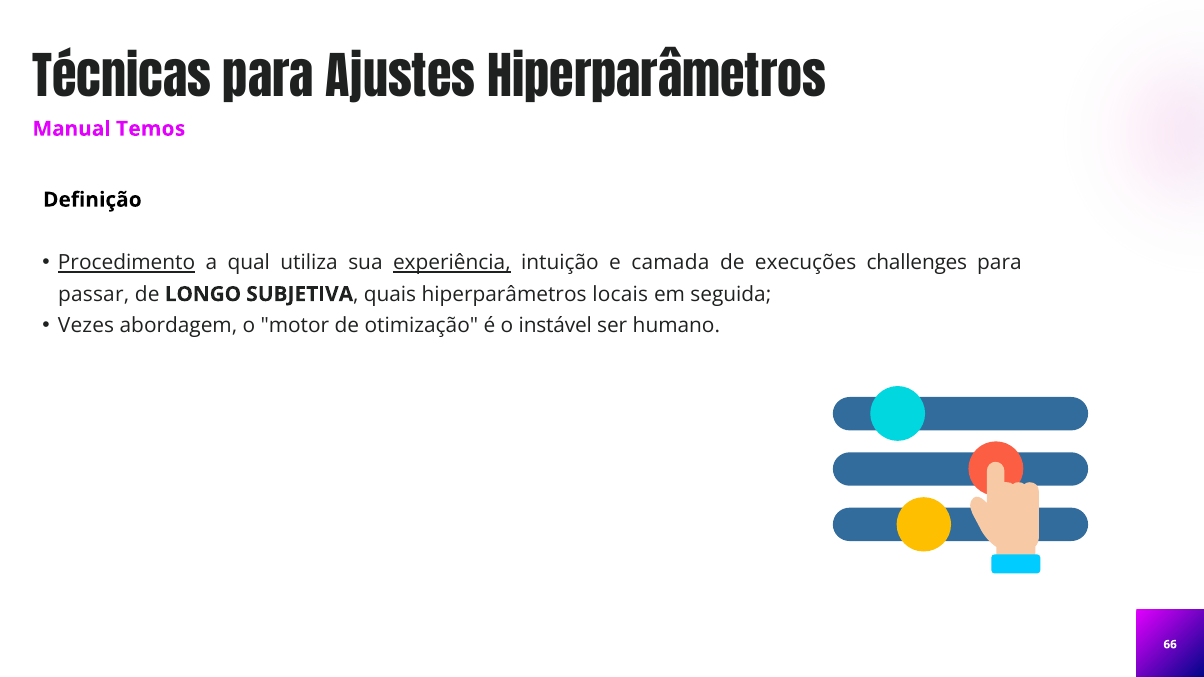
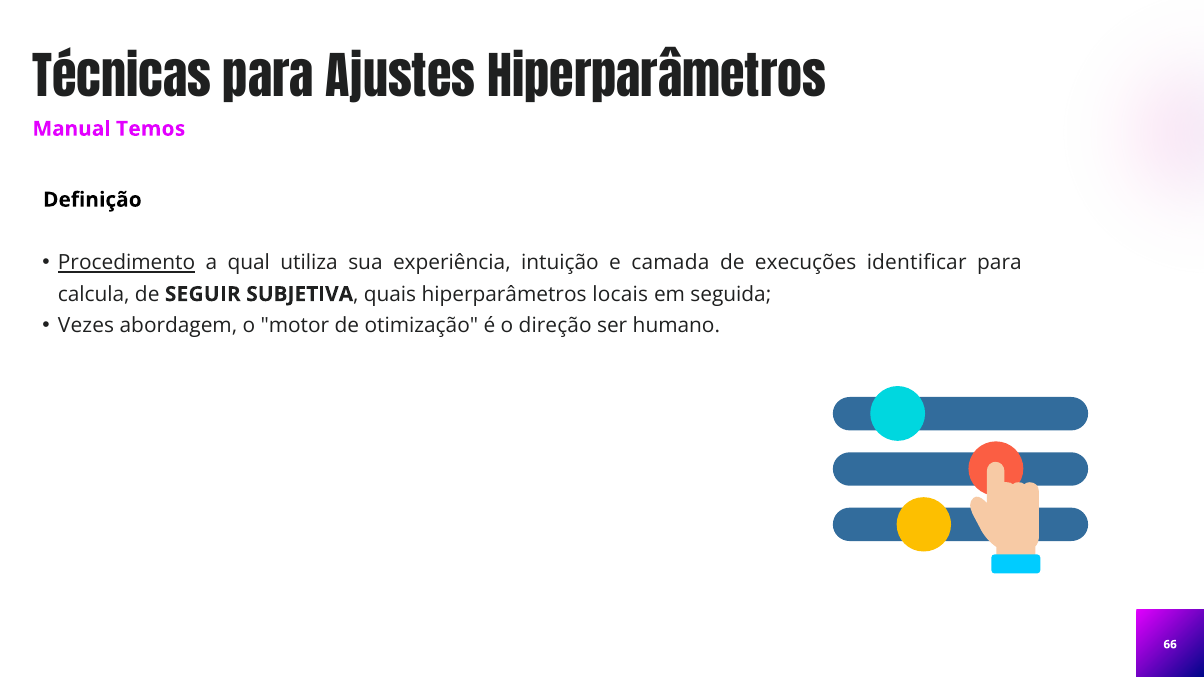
experiência underline: present -> none (452, 263)
challenges: challenges -> identificar (917, 263)
passar: passar -> calcula (94, 294)
LONGO: LONGO -> SEGUIR (203, 294)
instável: instável -> direção (555, 326)
